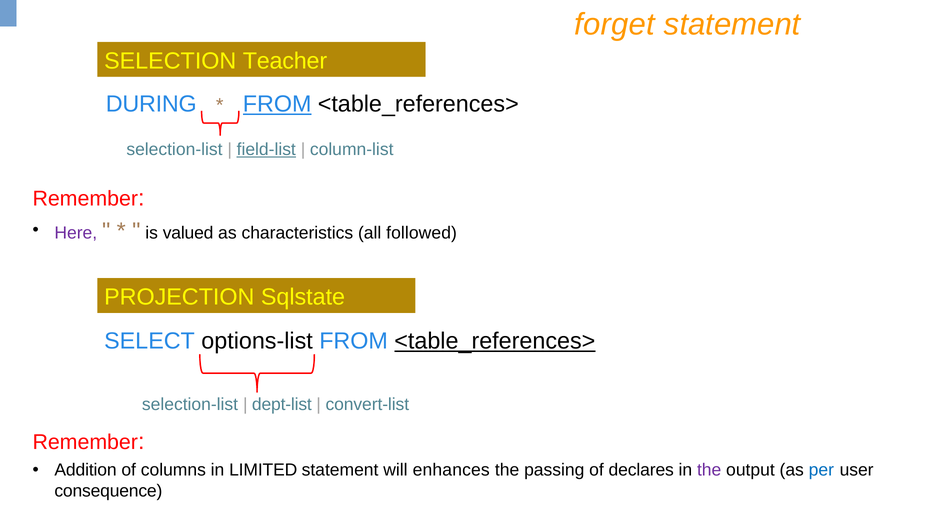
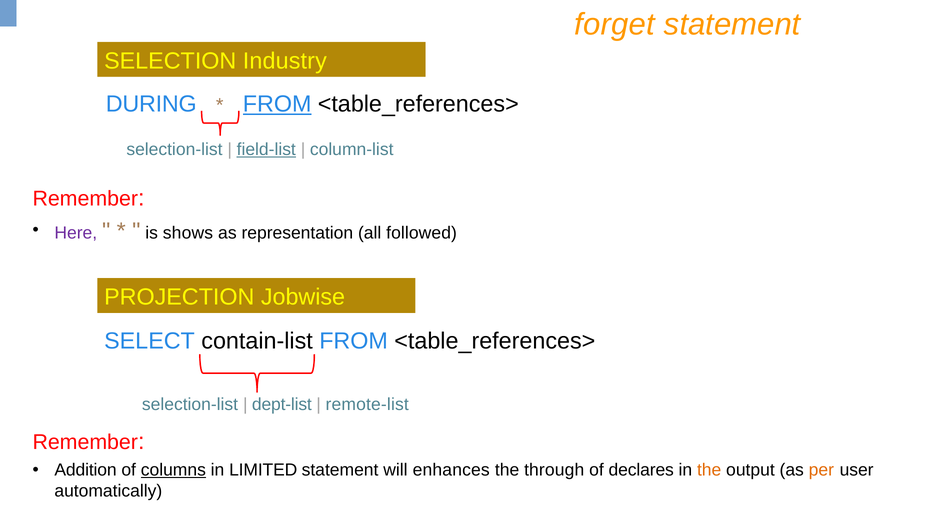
Teacher: Teacher -> Industry (285, 61)
valued: valued -> shows (188, 233)
characteristics: characteristics -> representation (297, 233)
Sqlstate: Sqlstate -> Jobwise (303, 297)
options-list: options-list -> contain-list (257, 341)
<table_references> underline: present -> none (495, 341)
convert-list: convert-list -> remote-list (367, 404)
columns underline: none -> present (173, 470)
passing: passing -> through (554, 470)
the colour: purple -> orange (709, 470)
per colour: blue -> orange (821, 470)
consequence: consequence -> automatically (108, 491)
